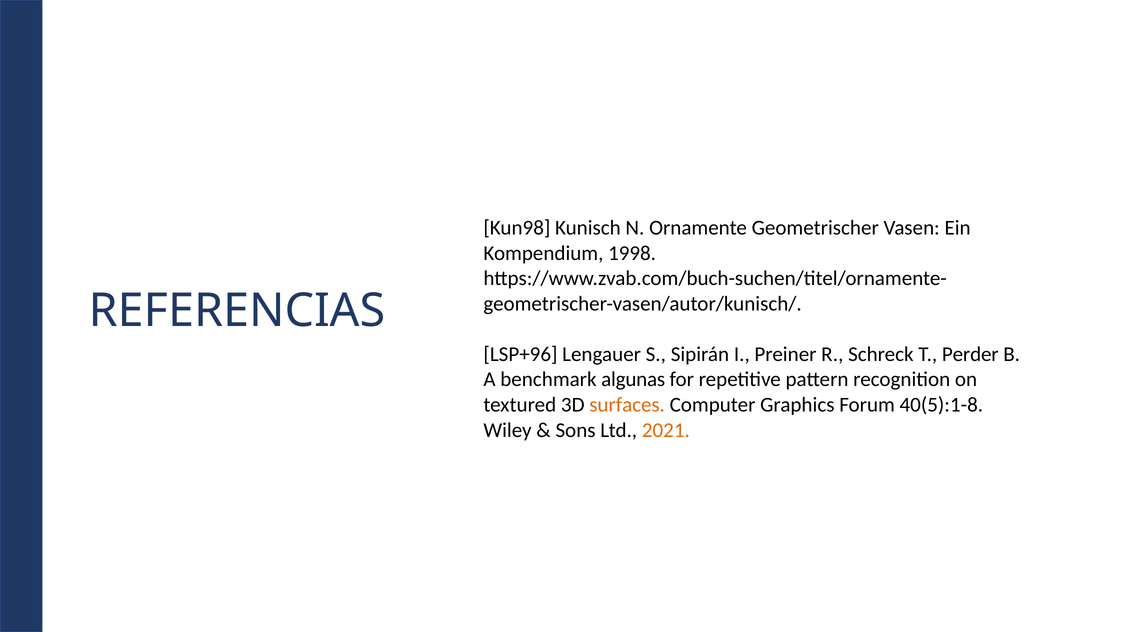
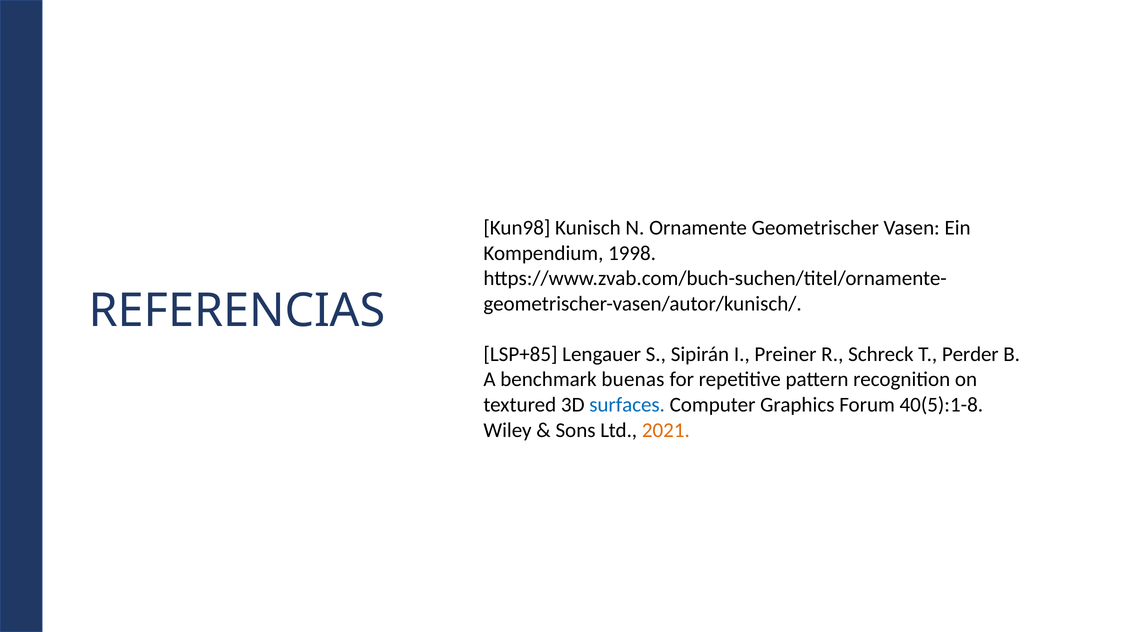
LSP+96: LSP+96 -> LSP+85 (520, 354)
algunas: algunas -> buenas (633, 379)
surfaces colour: orange -> blue (627, 405)
